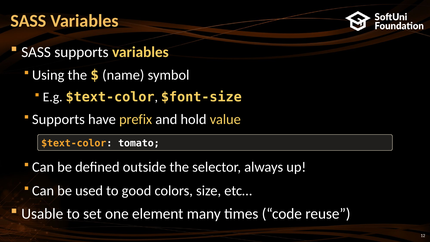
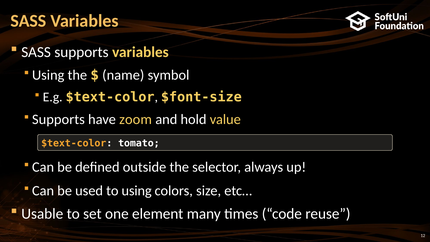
prefix: prefix -> zoom (136, 119)
to good: good -> using (137, 191)
